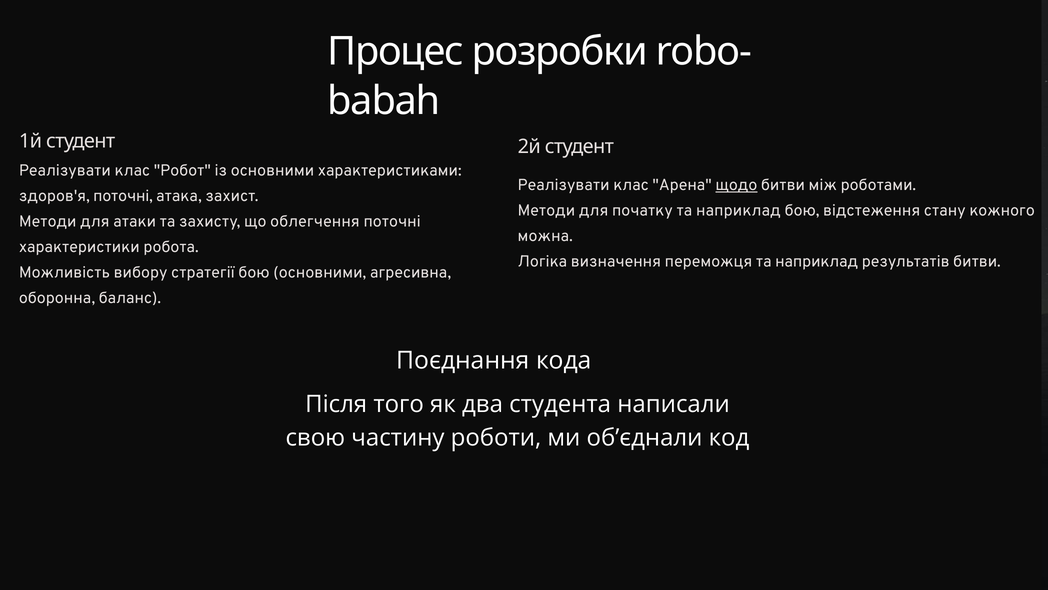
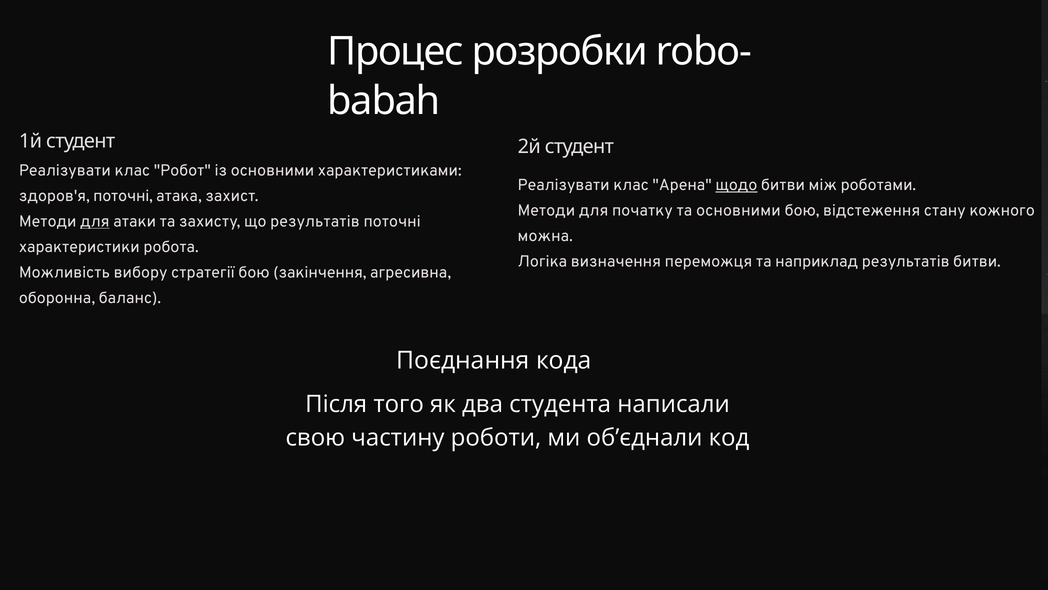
початку та наприклад: наприклад -> основними (738, 210)
для underline: none -> present (95, 221)
що облегчення: облегчення -> результатів (315, 221)
бою основними: основними -> закінчення (320, 272)
